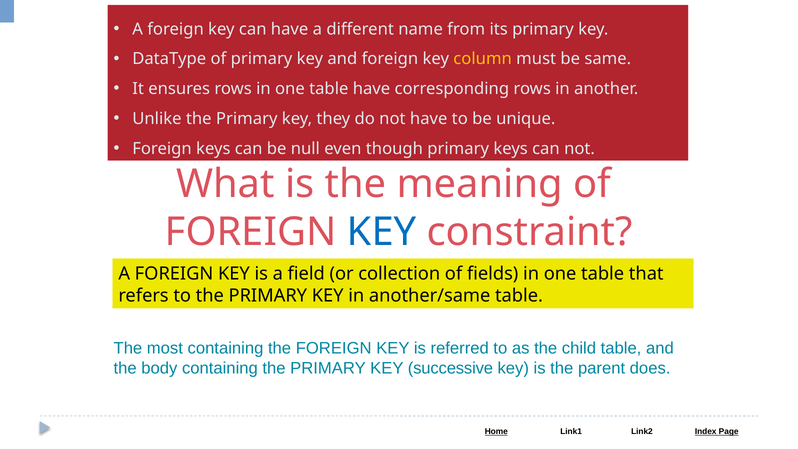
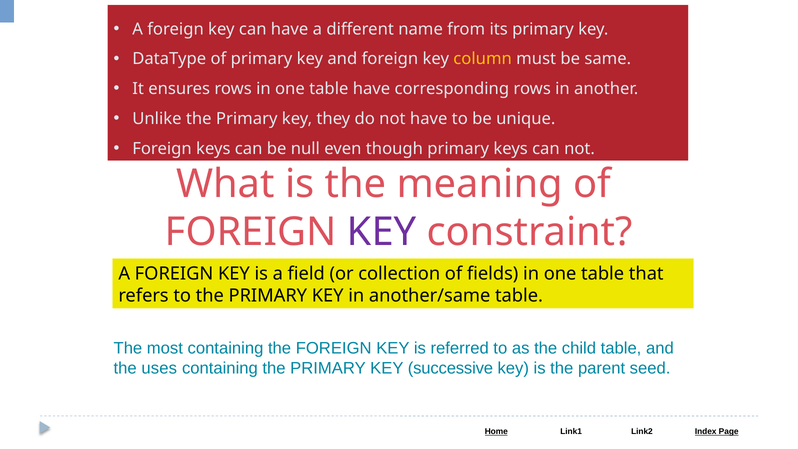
KEY colour: blue -> purple (382, 232)
body: body -> uses (159, 368)
does: does -> seed (650, 368)
